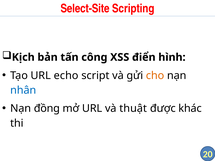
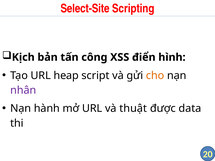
echo: echo -> heap (66, 76)
nhân colour: blue -> purple (23, 90)
đồng: đồng -> hành (47, 109)
khác: khác -> data (190, 109)
